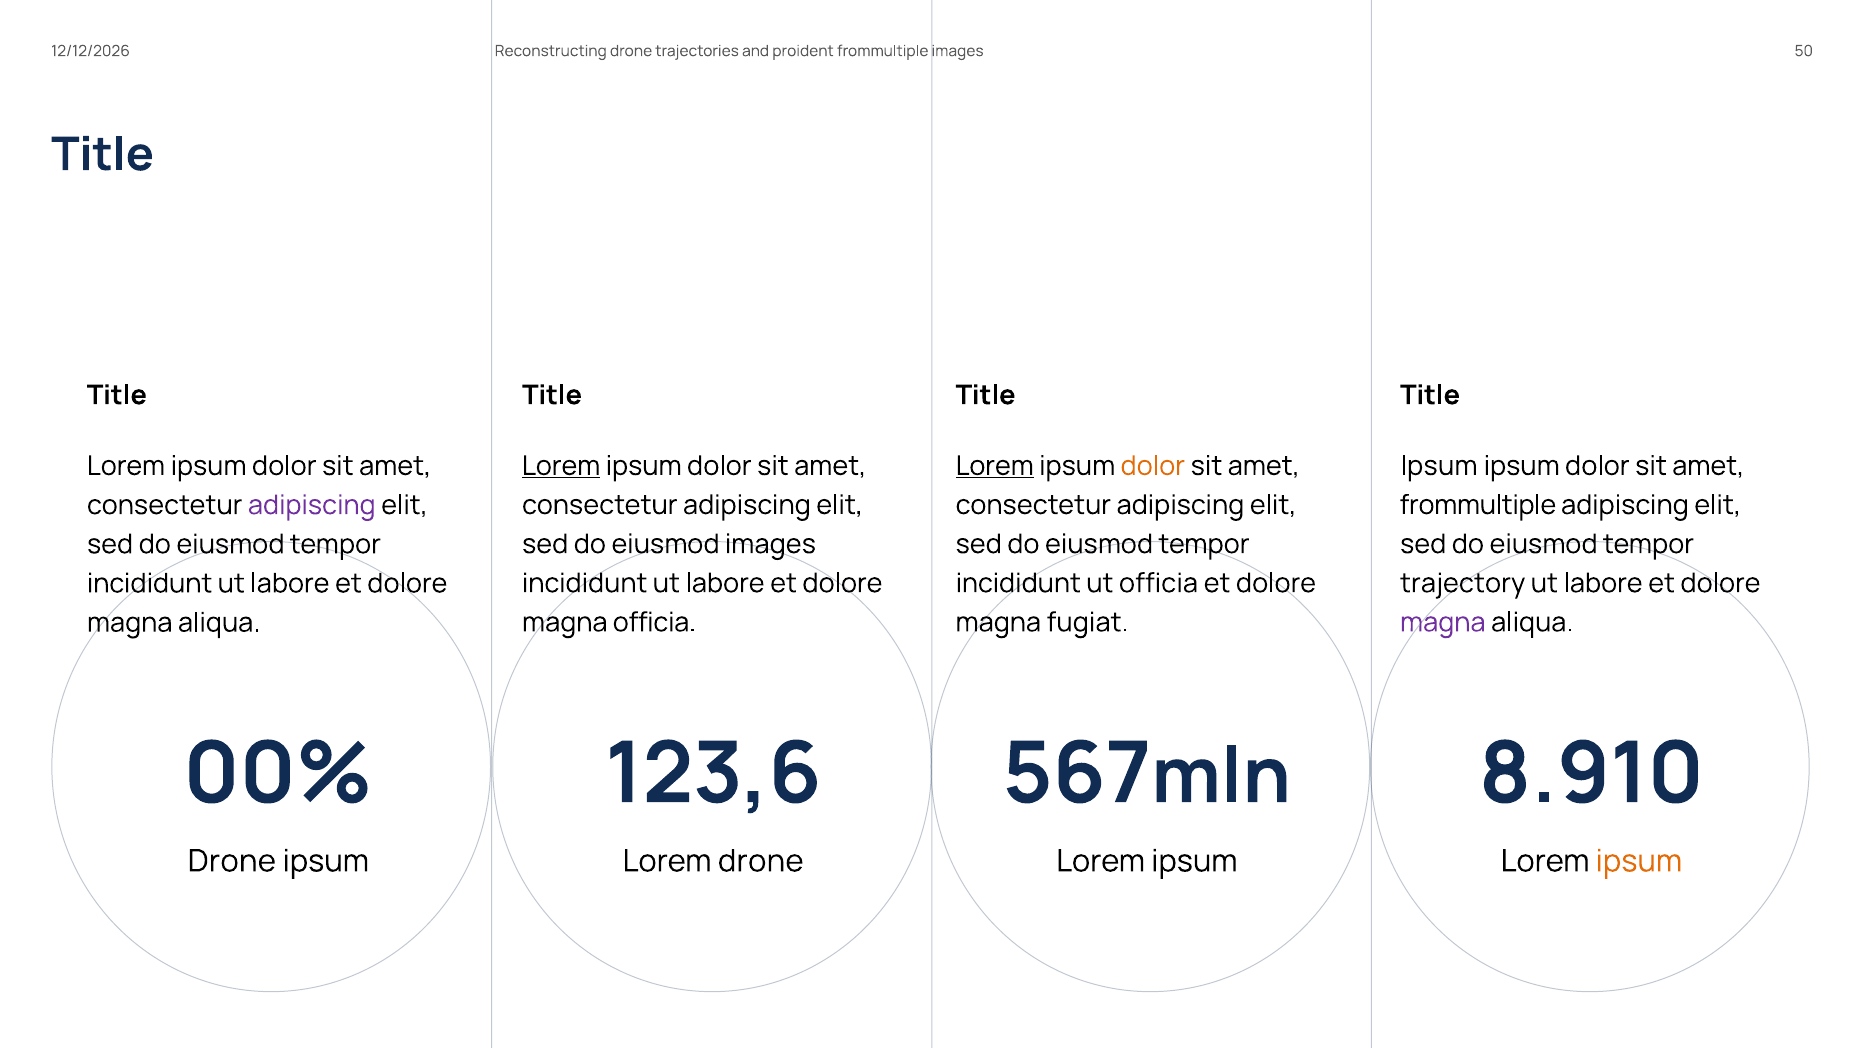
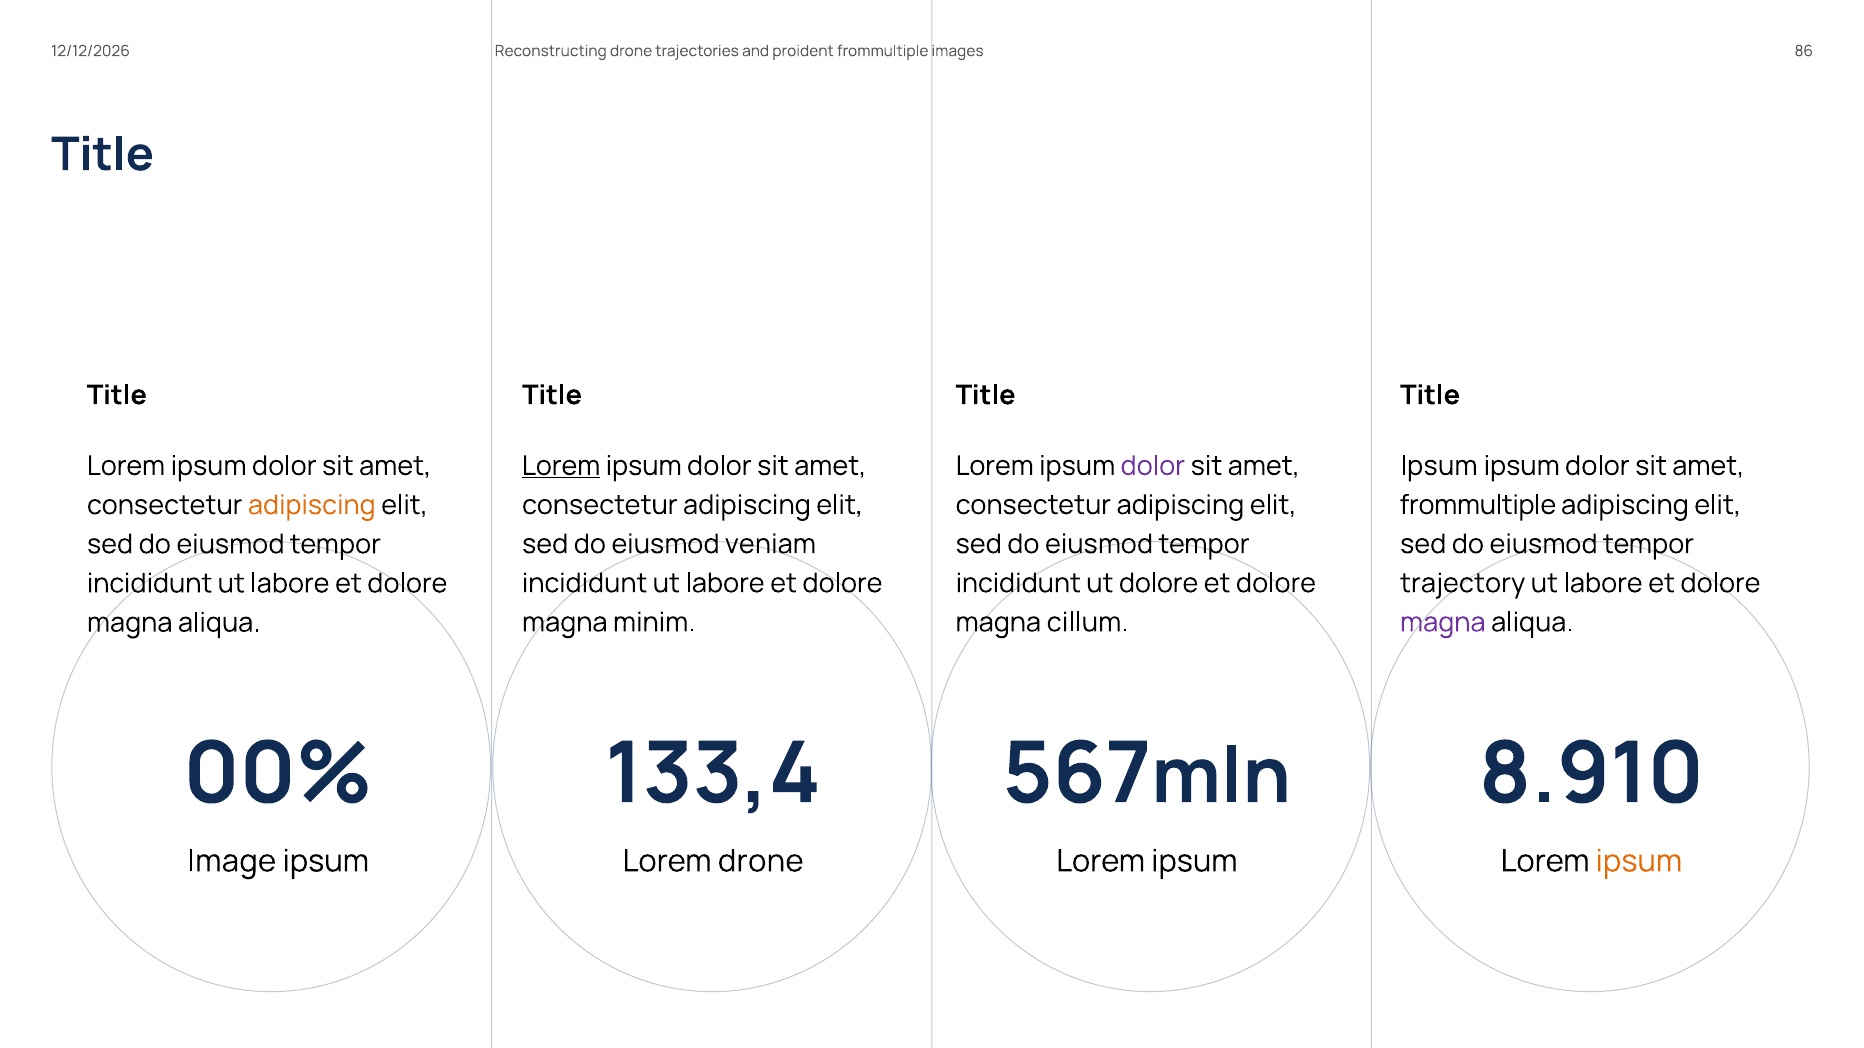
50: 50 -> 86 (1804, 51)
Lorem underline: present -> none (995, 466)
dolor colour: orange -> purple (1153, 466)
adipiscing colour: purple -> orange (312, 505)
eiusmod images: images -> veniam (770, 544)
ut officia: officia -> dolore (1159, 584)
magna officia: officia -> minim (654, 623)
fugiat: fugiat -> cillum (1088, 623)
123,6: 123,6 -> 133,4 (713, 774)
Drone: Drone -> Image (232, 862)
